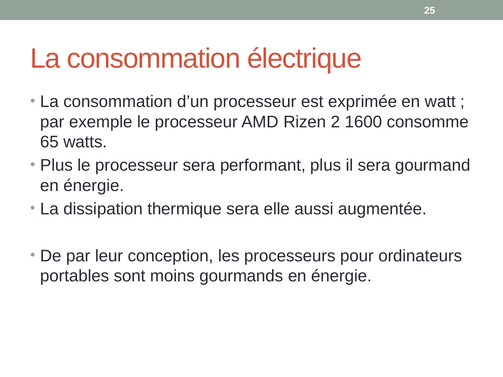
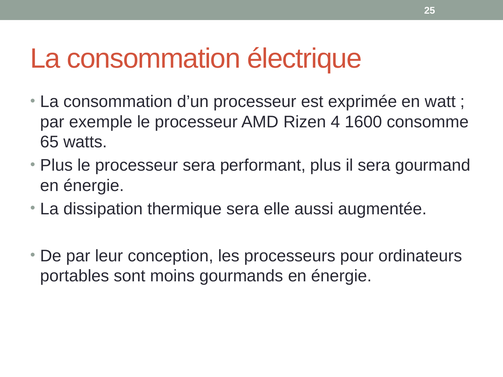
2: 2 -> 4 (336, 122)
